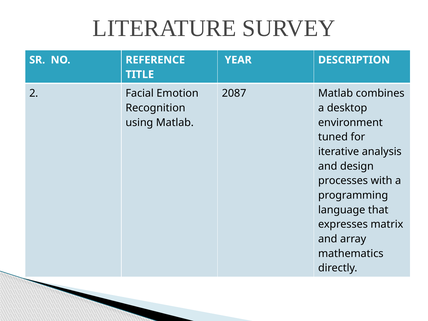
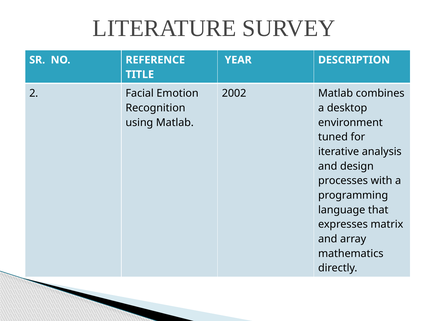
2087: 2087 -> 2002 (234, 93)
